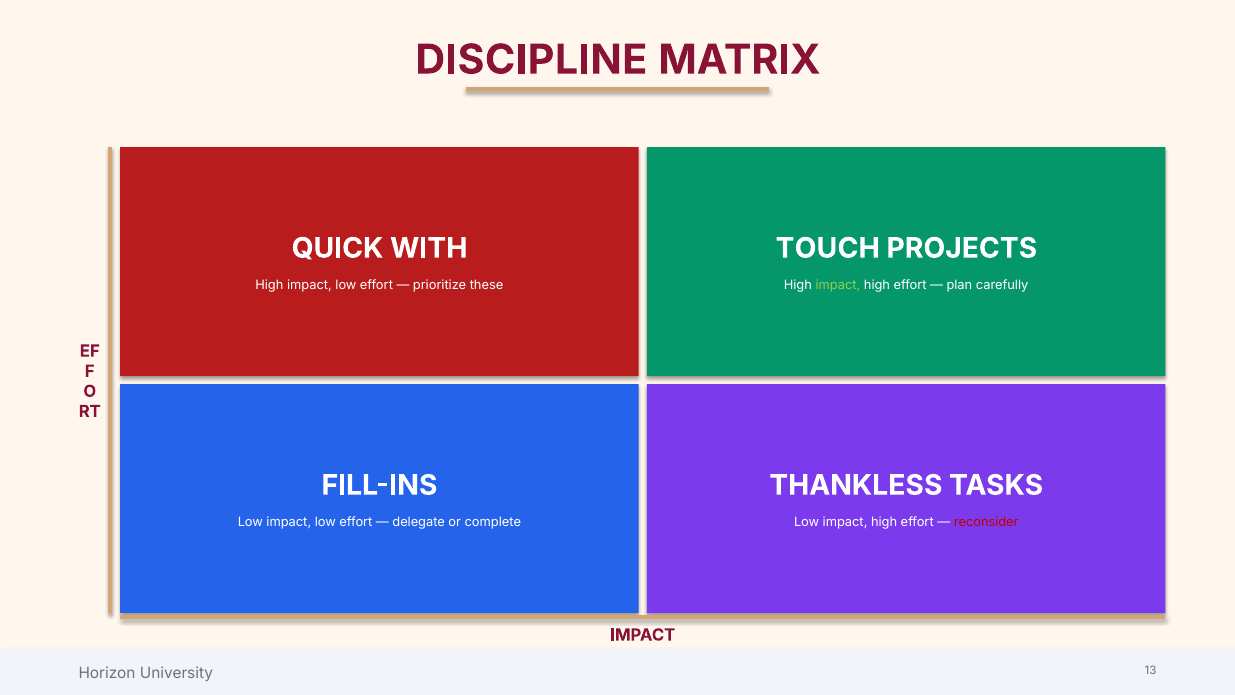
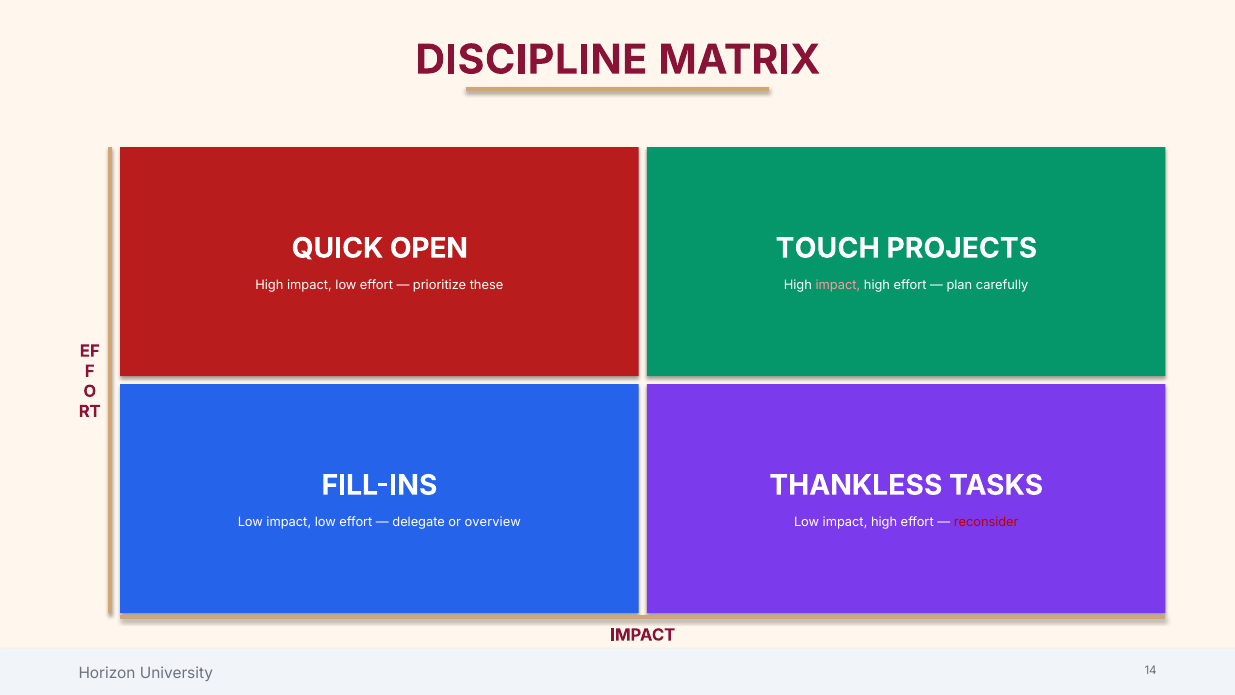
WITH: WITH -> OPEN (429, 248)
impact colour: light green -> pink (838, 285)
complete: complete -> overview (493, 522)
13: 13 -> 14 (1151, 671)
